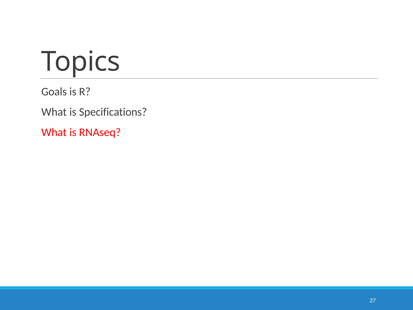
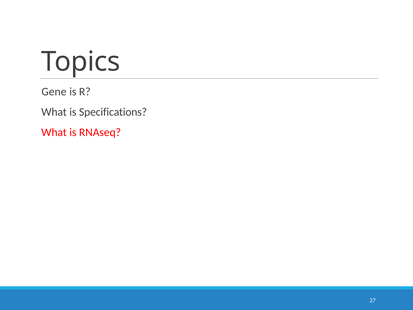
Goals: Goals -> Gene (54, 92)
